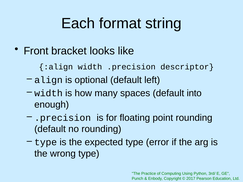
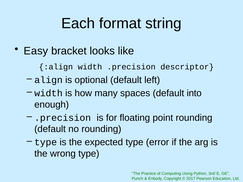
Front: Front -> Easy (36, 51)
